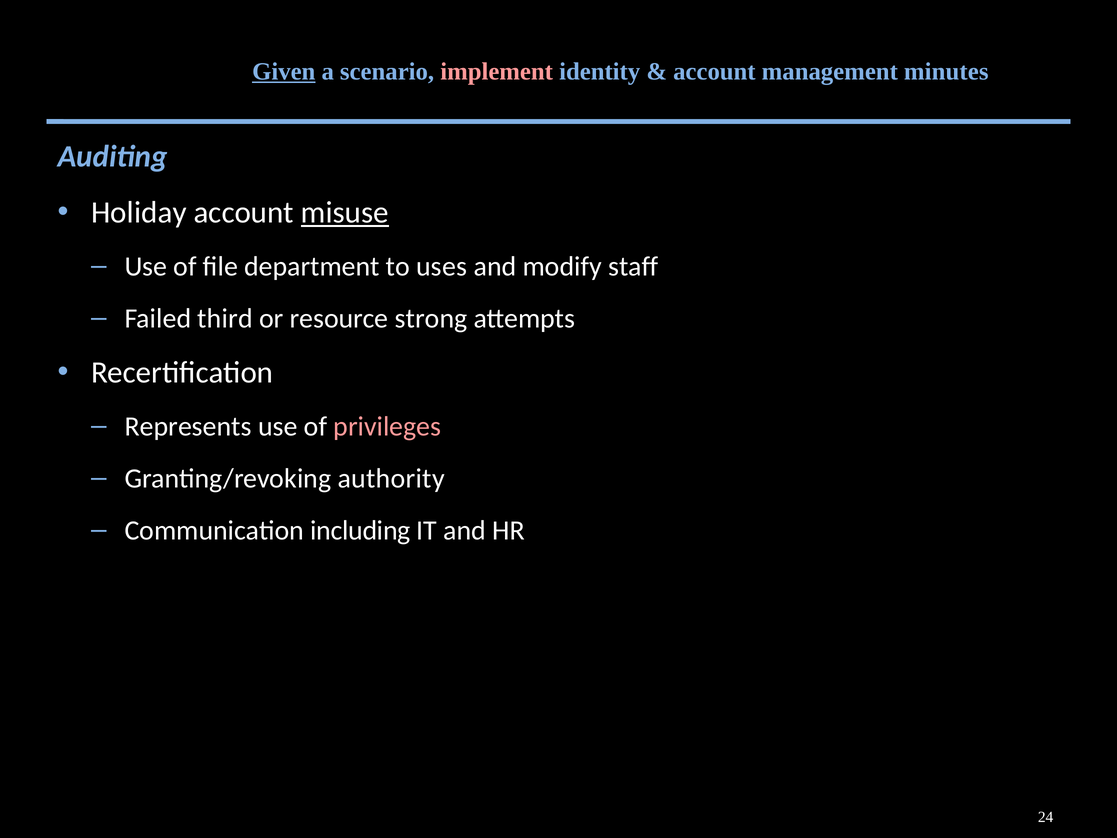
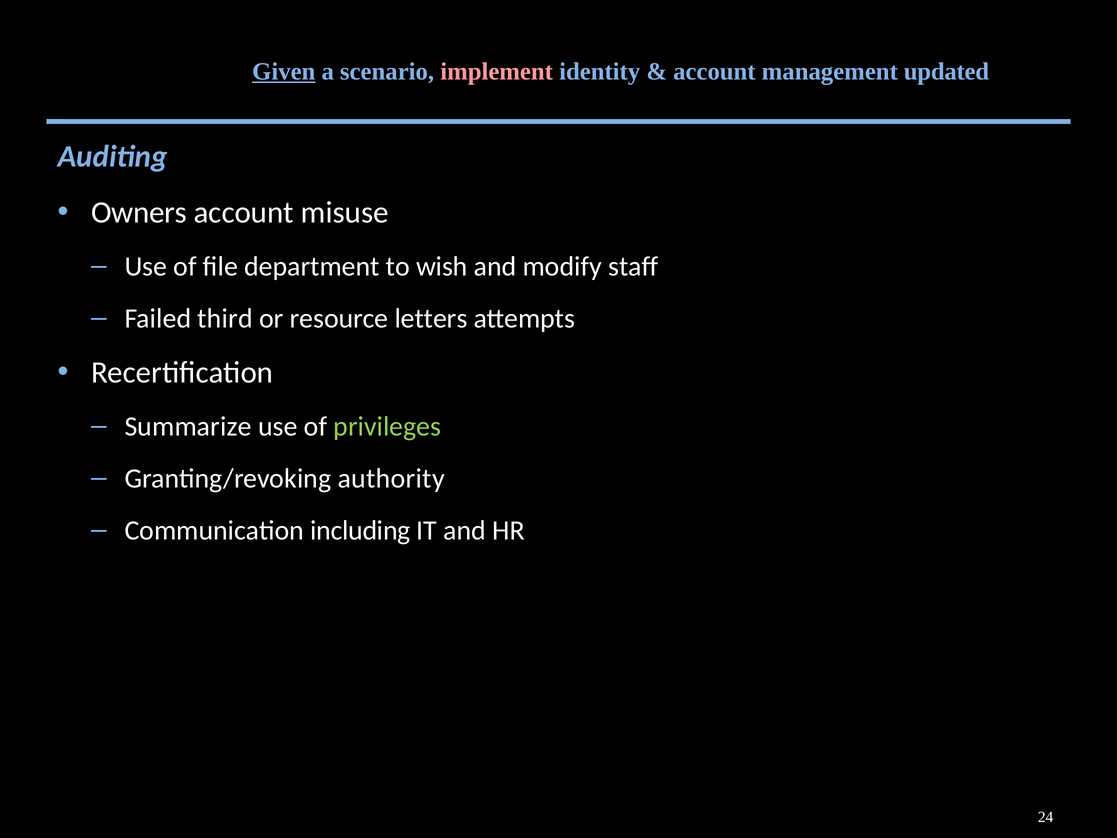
minutes: minutes -> updated (946, 72)
Holiday: Holiday -> Owners (139, 212)
misuse underline: present -> none (345, 212)
uses: uses -> wish (442, 266)
strong: strong -> letters (431, 318)
Represents: Represents -> Summarize (188, 426)
privileges colour: pink -> light green (387, 426)
